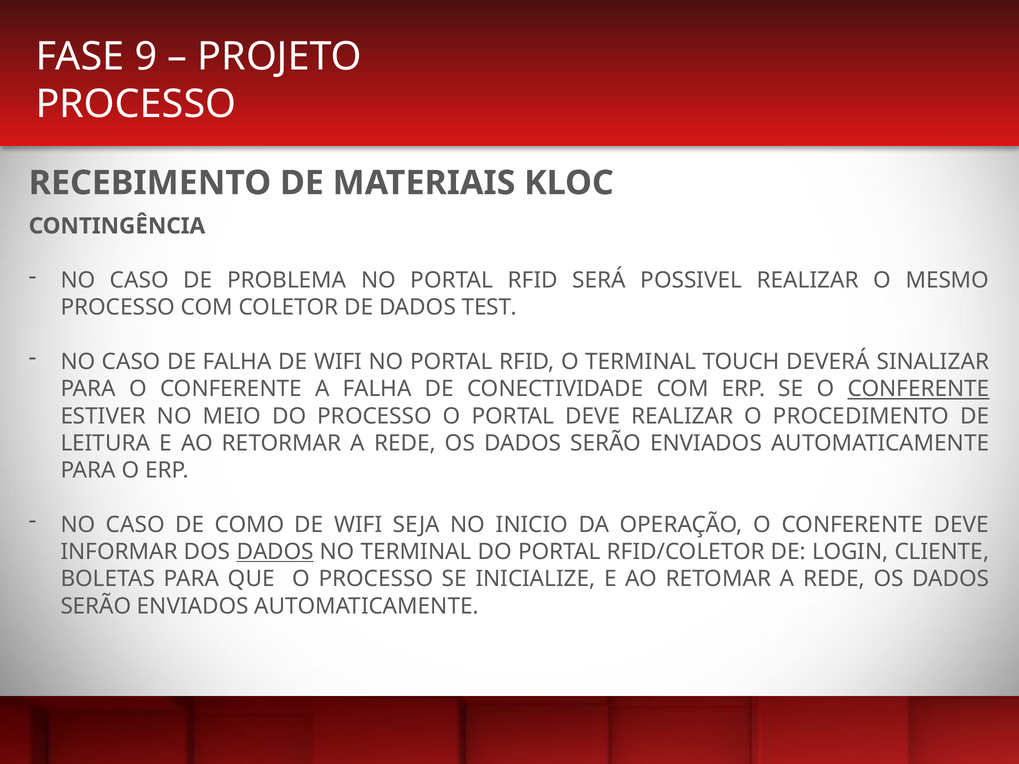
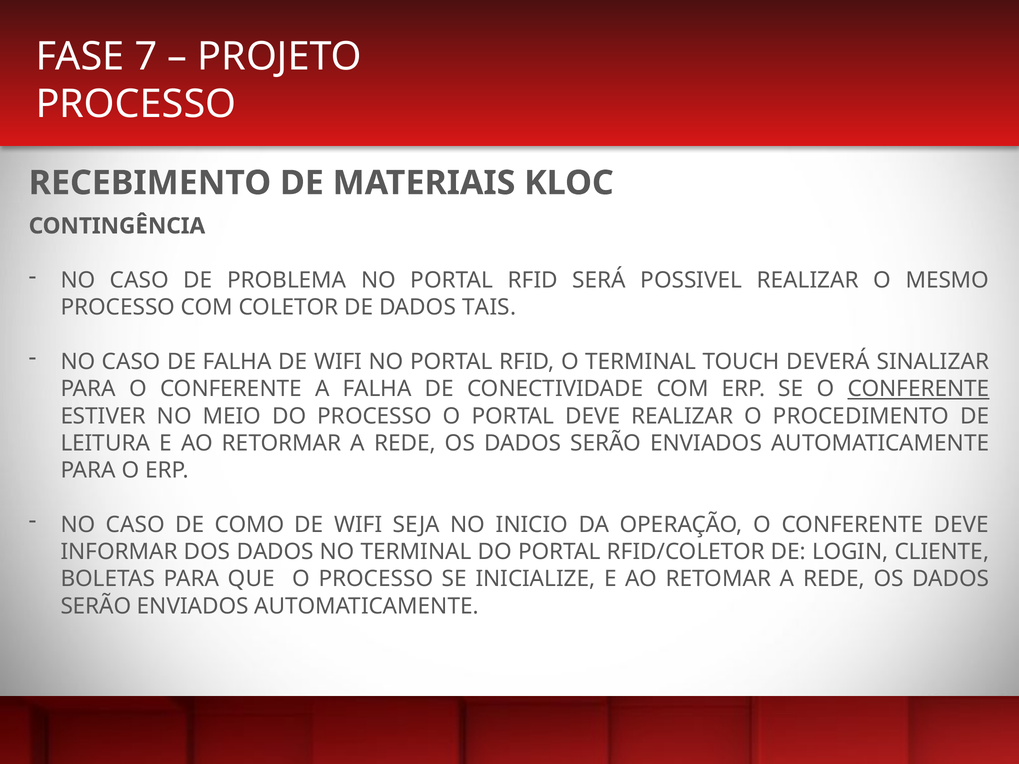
9: 9 -> 7 (146, 57)
TEST: TEST -> TAIS (489, 308)
DADOS underline: present -> none (275, 552)
